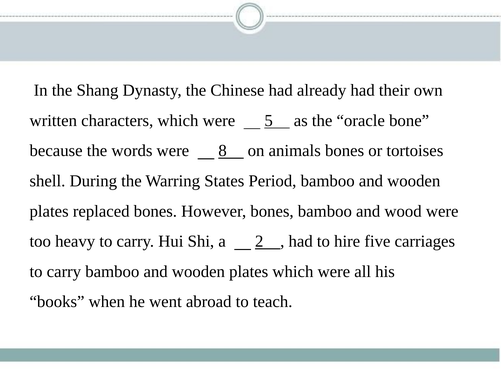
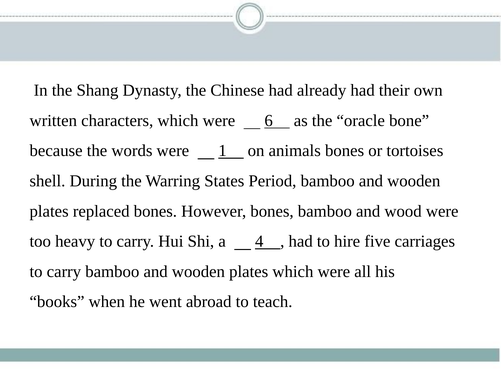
5: 5 -> 6 (269, 120)
8: 8 -> 1 (223, 151)
2: 2 -> 4 (259, 241)
